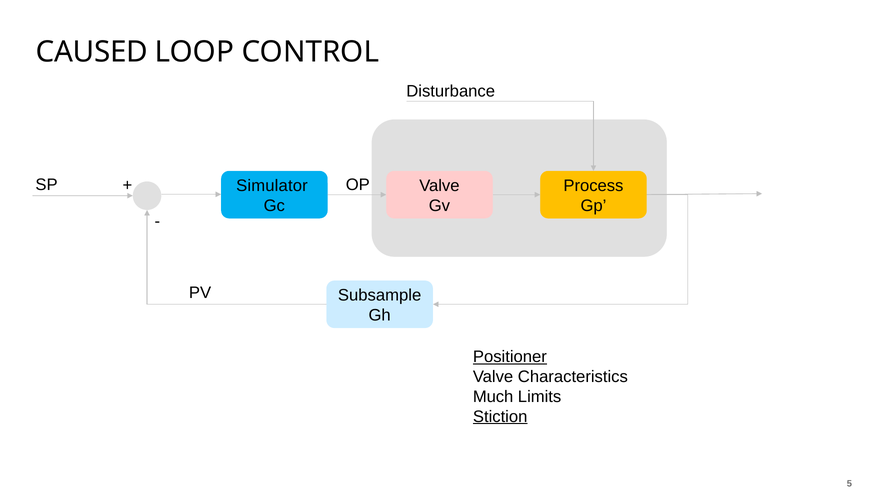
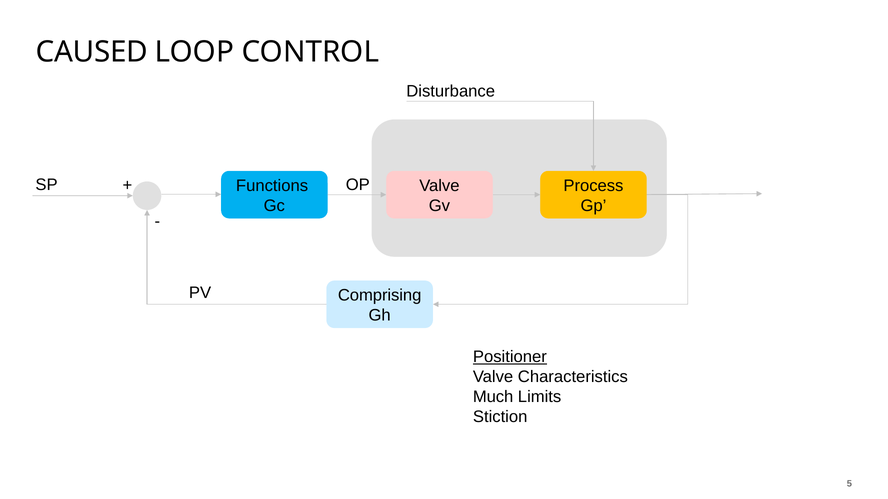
Simulator: Simulator -> Functions (272, 186)
Subsample: Subsample -> Comprising (380, 296)
Stiction underline: present -> none (500, 417)
